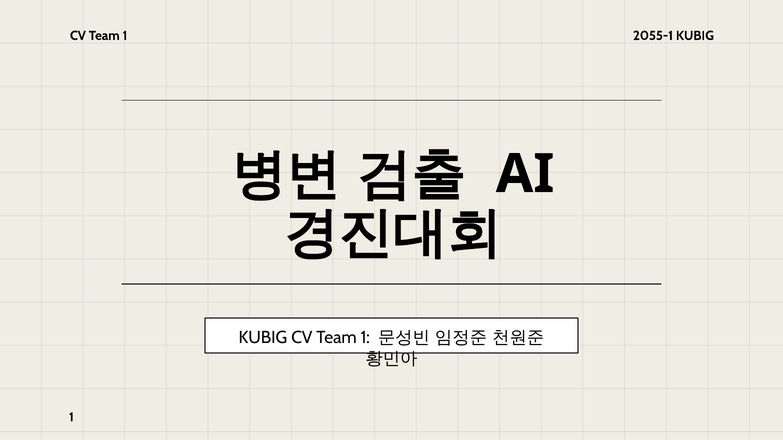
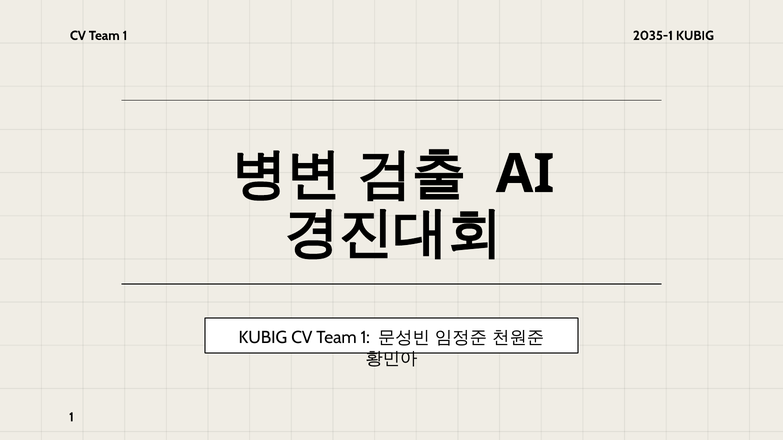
2055-1: 2055-1 -> 2035-1 (653, 36)
